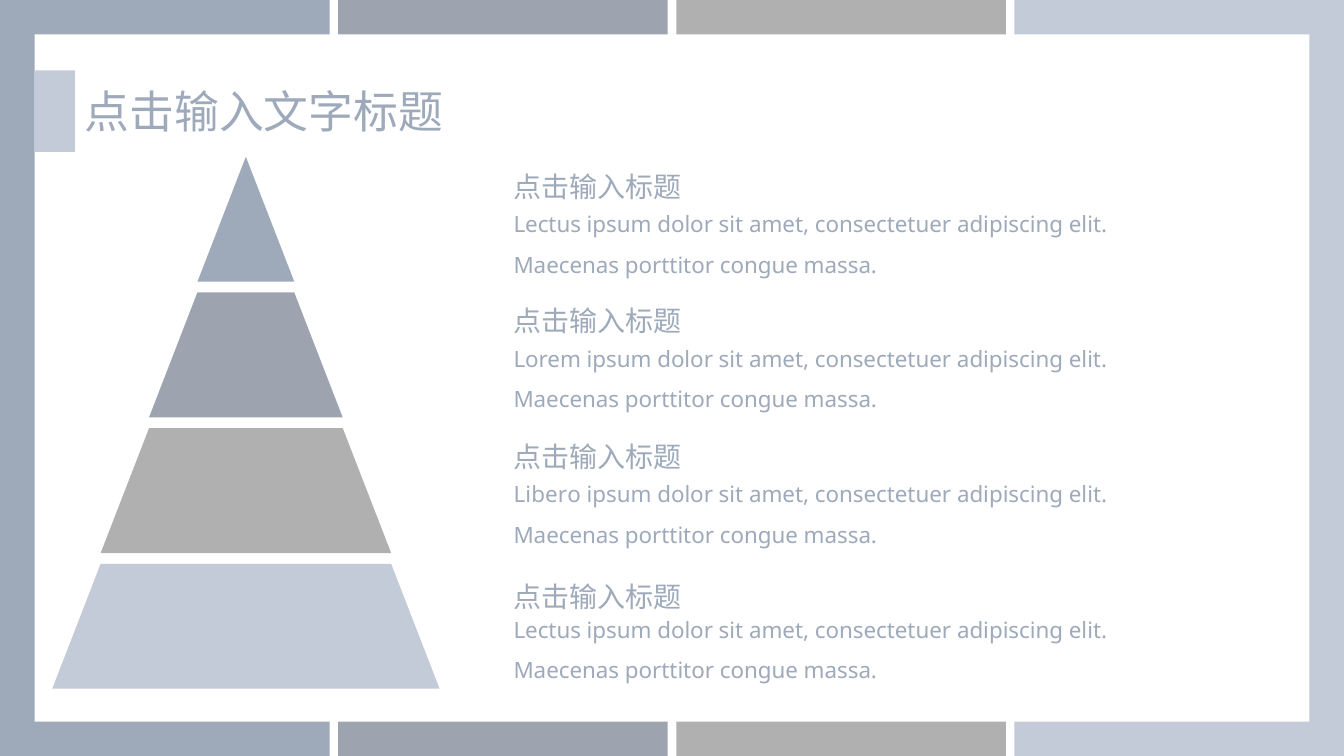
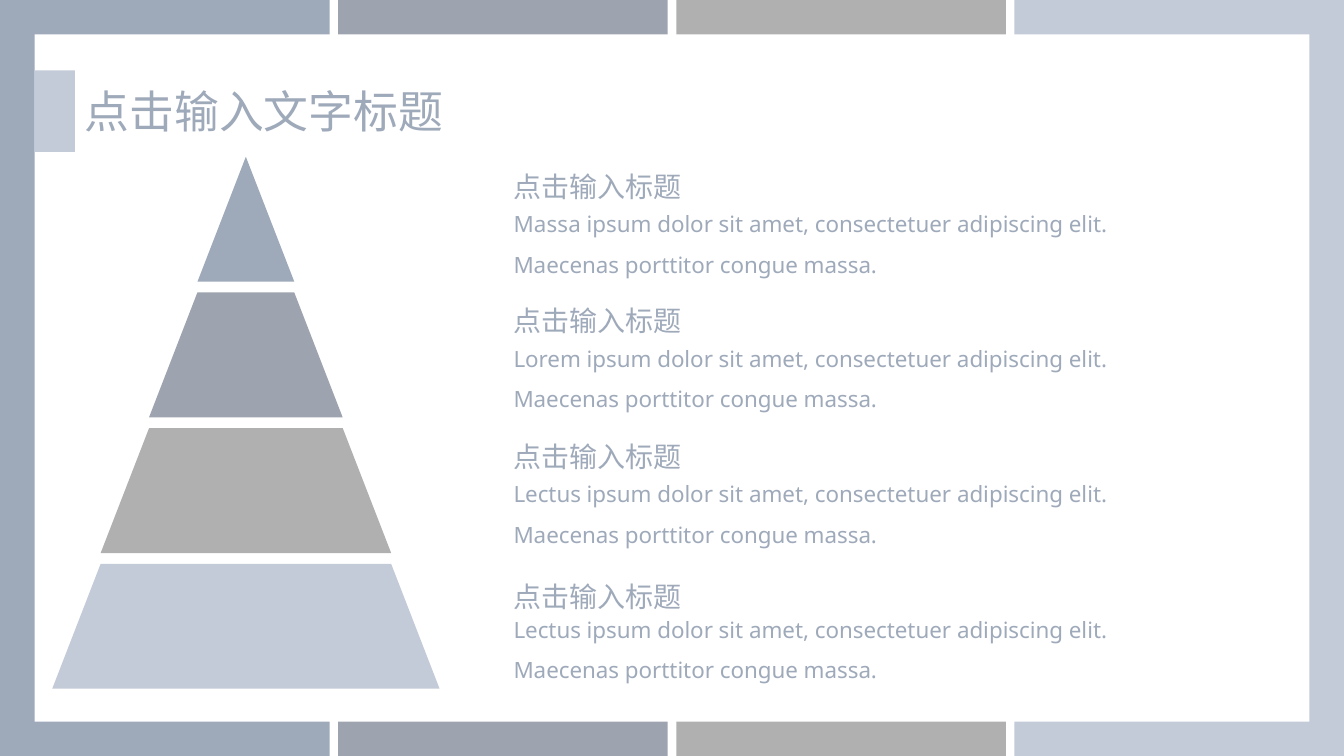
Lectus: Lectus -> Massa (547, 226)
Libero: Libero -> Lectus (547, 495)
